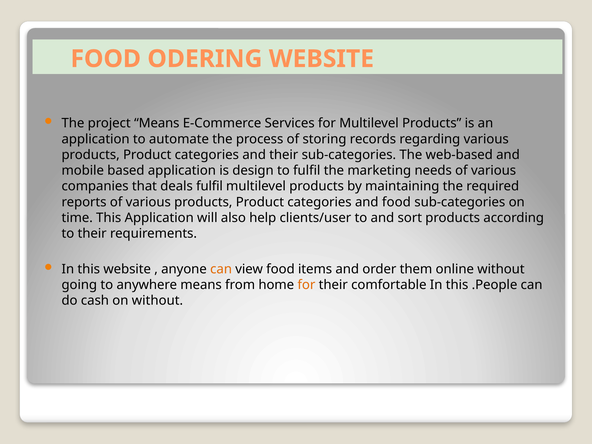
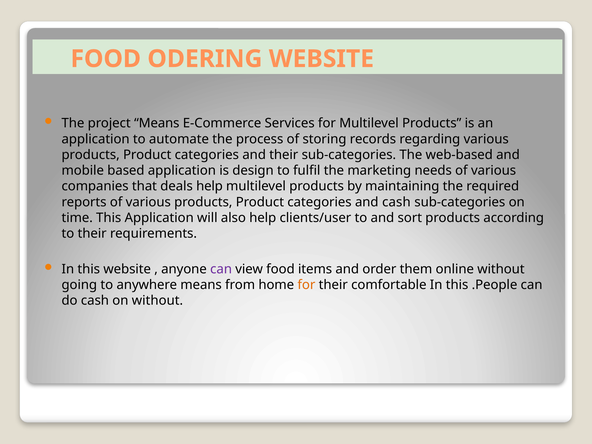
deals fulfil: fulfil -> help (209, 186)
and food: food -> cash (396, 202)
can colour: orange -> purple (221, 269)
